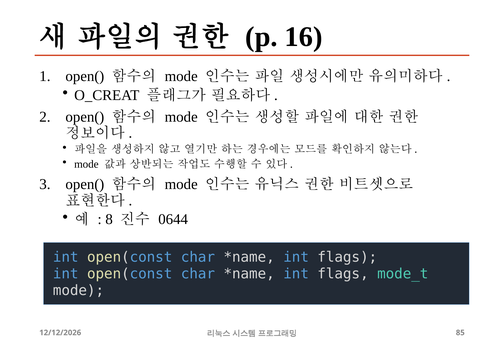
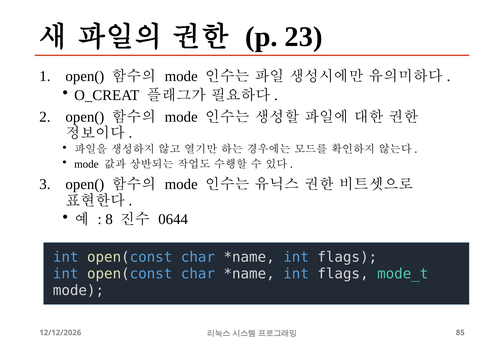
16: 16 -> 23 (304, 37)
